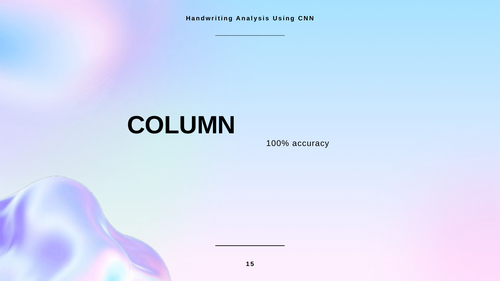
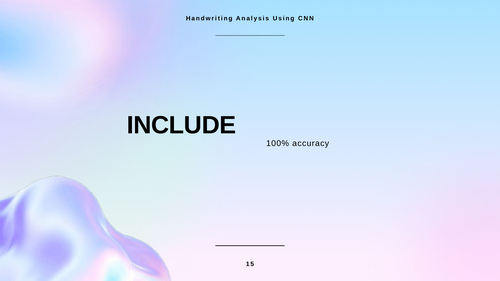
COLUMN: COLUMN -> INCLUDE (181, 125)
